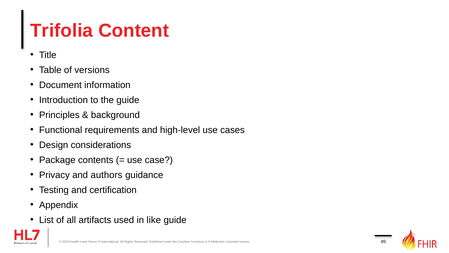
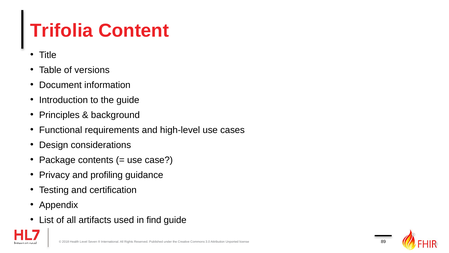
authors: authors -> profiling (107, 175)
like: like -> find (154, 220)
